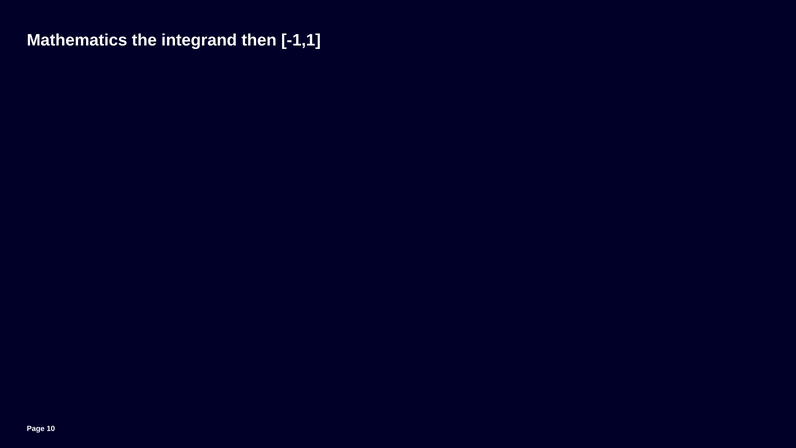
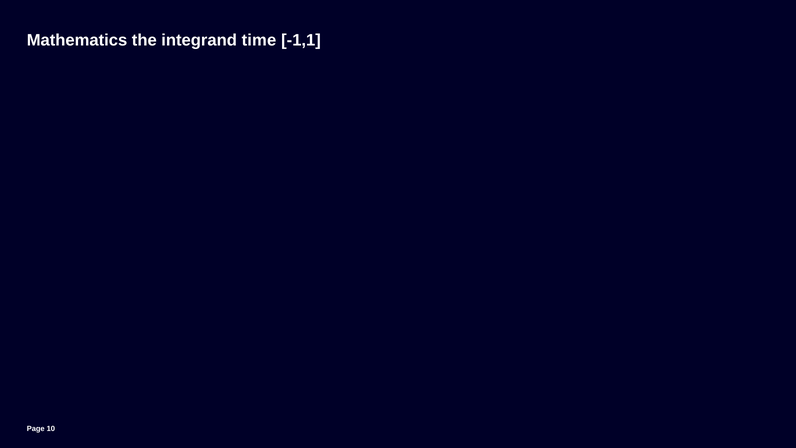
then: then -> time (259, 40)
